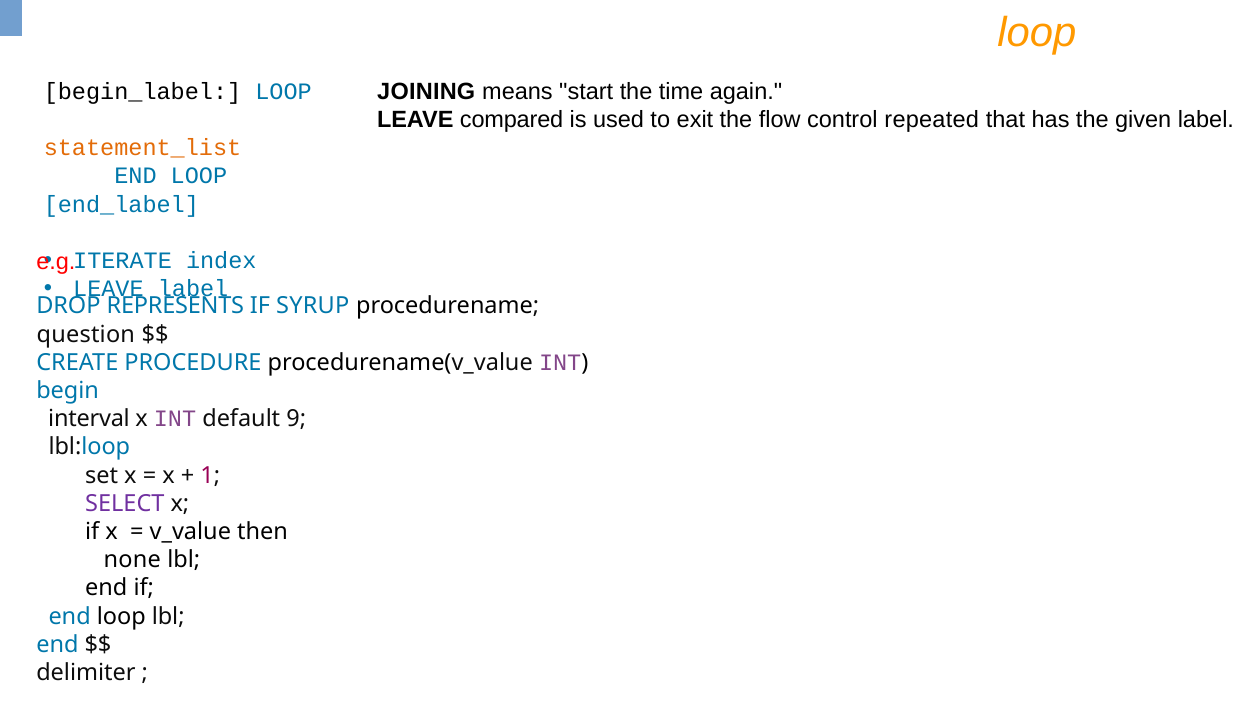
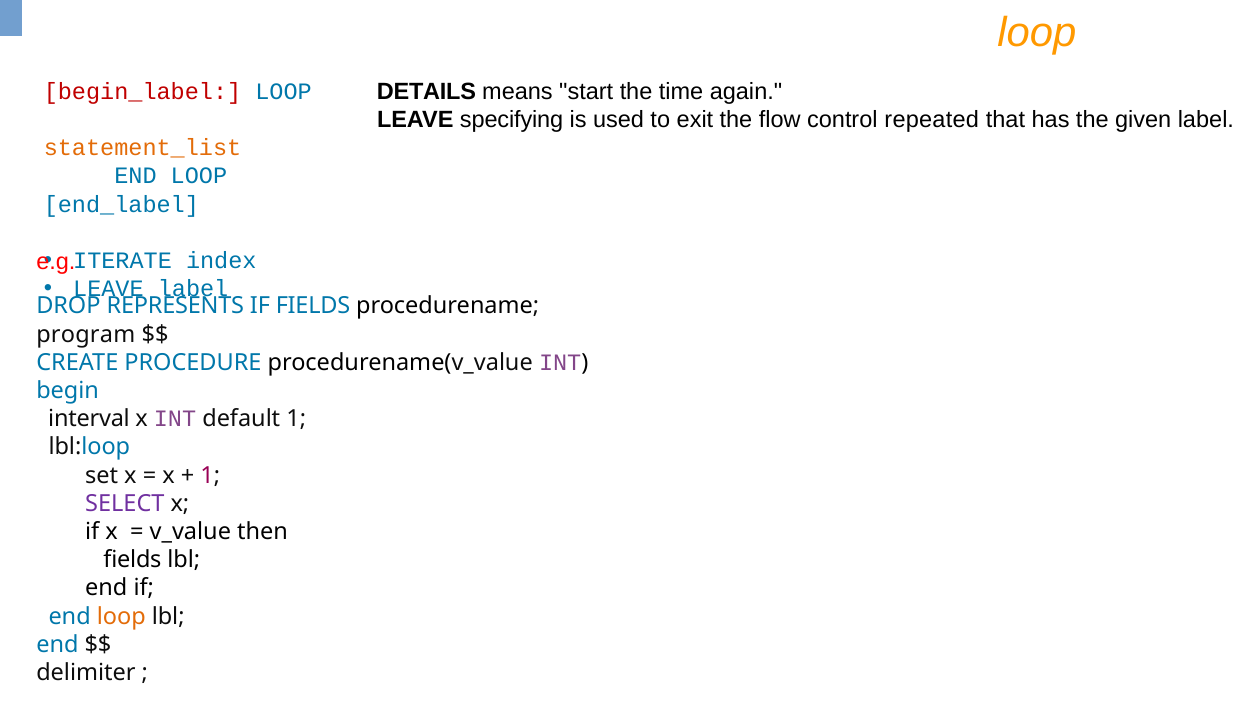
JOINING: JOINING -> DETAILS (426, 92)
begin_label colour: black -> red (143, 92)
compared: compared -> specifying (512, 120)
IF SYRUP: SYRUP -> FIELDS (313, 306)
question: question -> program (86, 335)
default 9: 9 -> 1 (296, 419)
none: none -> fields (132, 560)
loop colour: black -> orange (121, 617)
